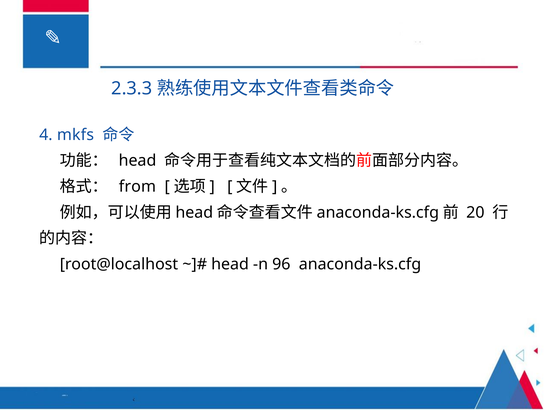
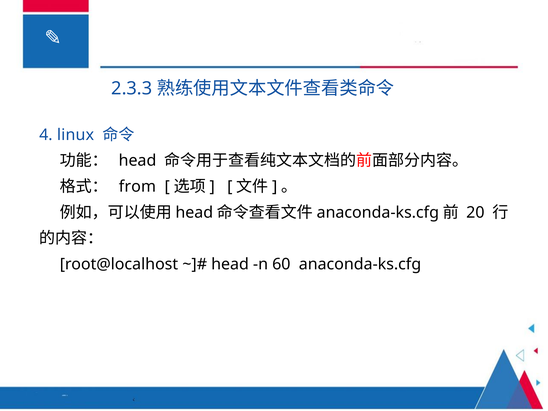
mkfs: mkfs -> linux (76, 135)
96: 96 -> 60 (281, 264)
